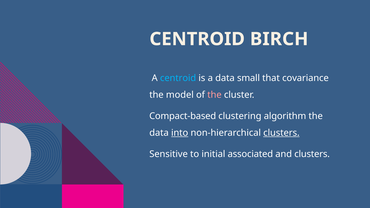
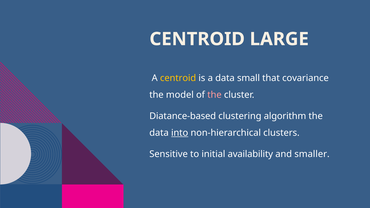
BIRCH: BIRCH -> LARGE (279, 39)
centroid colour: light blue -> yellow (178, 78)
Compact-based: Compact-based -> Diatance-based (183, 116)
clusters underline: present -> none (281, 133)
associated: associated -> availability (250, 154)
and clusters: clusters -> smaller (312, 154)
